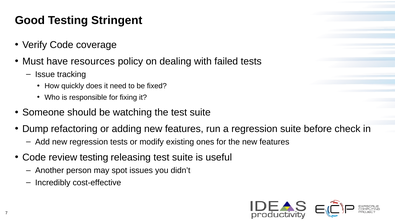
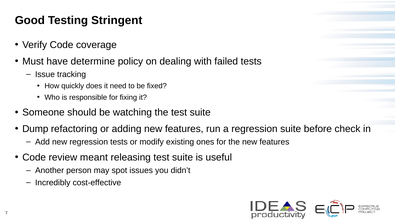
resources: resources -> determine (93, 61)
review testing: testing -> meant (94, 158)
